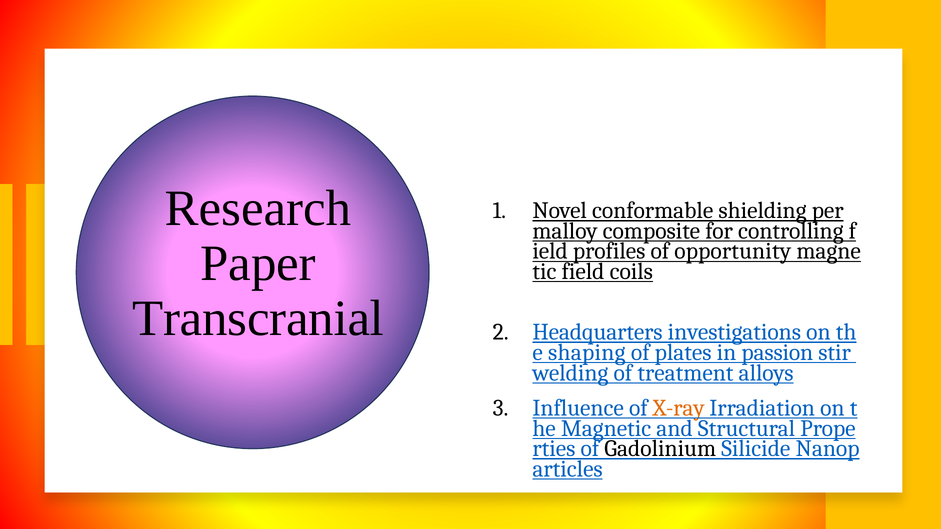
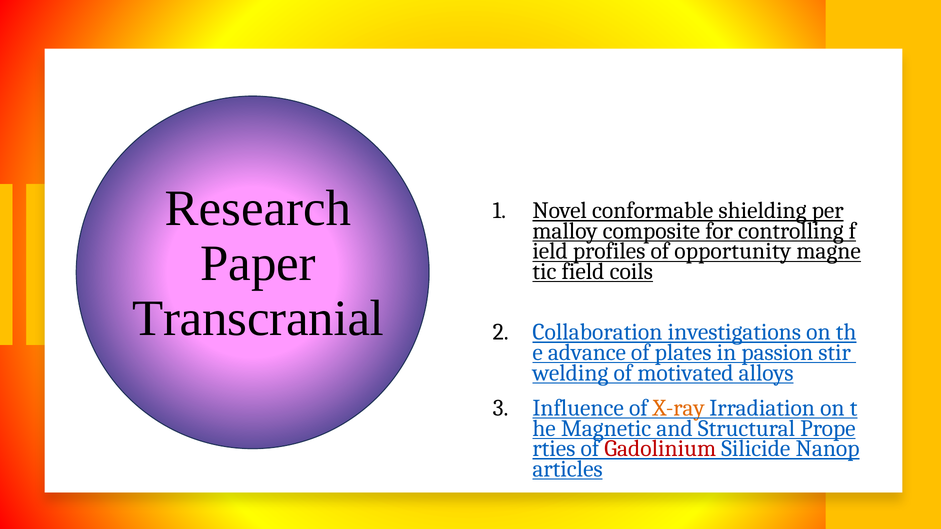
Headquarters: Headquarters -> Collaboration (597, 332)
shaping: shaping -> advance (587, 353)
treatment: treatment -> motivated (685, 373)
Gadolinium colour: black -> red (660, 449)
